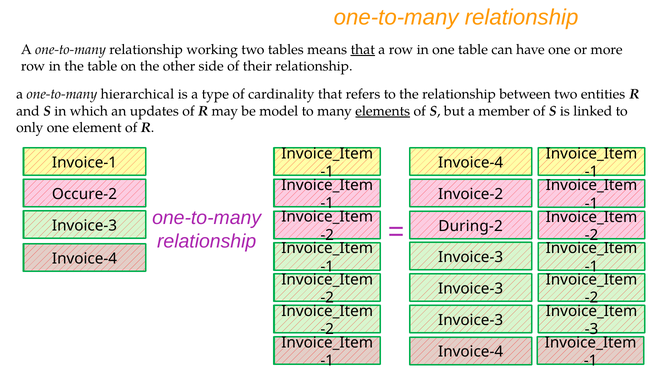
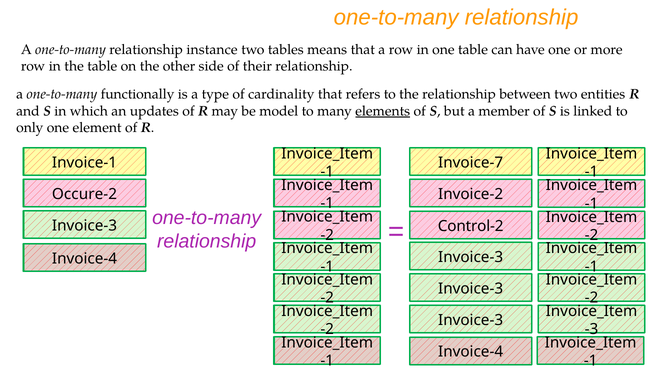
working: working -> instance (212, 50)
that underline: present -> none (363, 50)
hierarchical: hierarchical -> functionally (138, 94)
Invoice-4: Invoice-4 -> Invoice-7 (471, 163)
During-2: During-2 -> Control-2 (471, 226)
